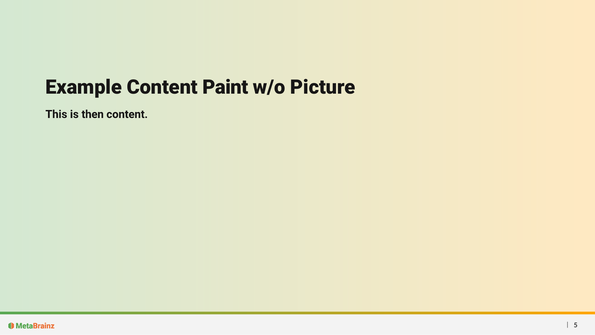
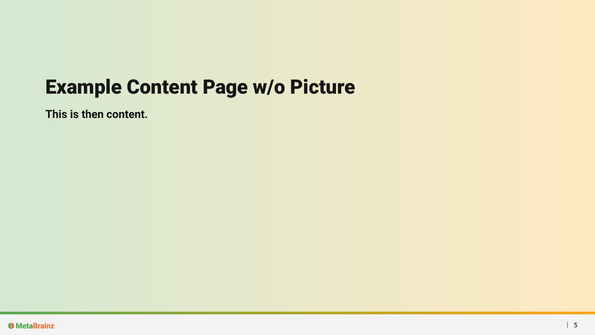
Paint: Paint -> Page (225, 87)
